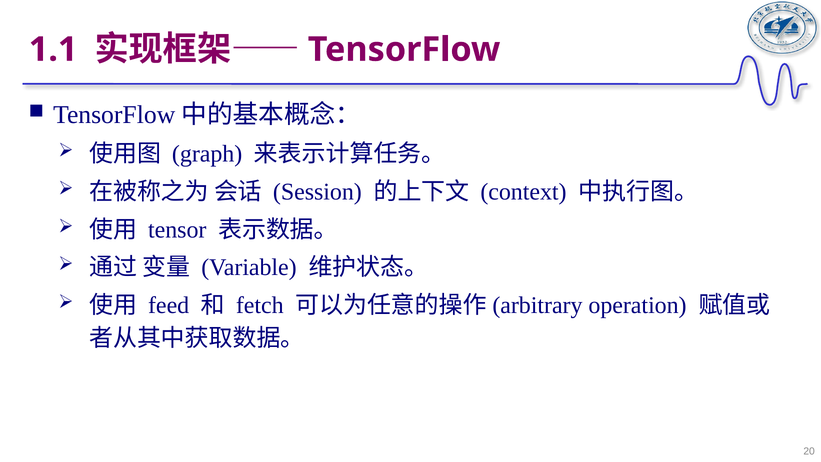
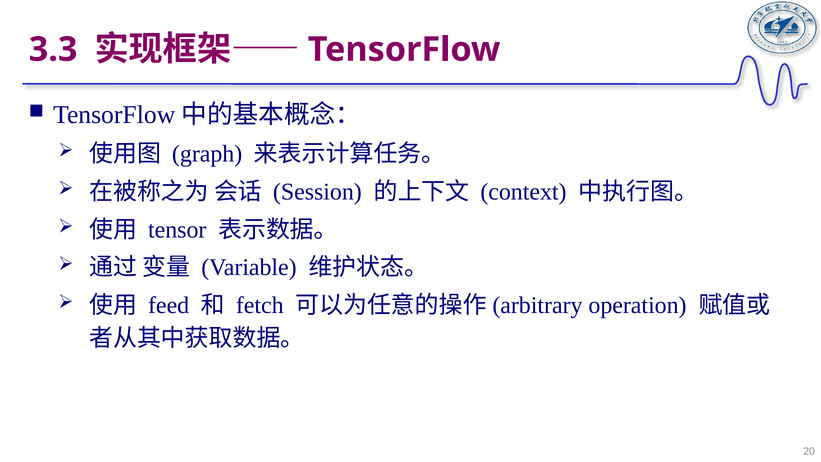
1.1: 1.1 -> 3.3 (53, 49)
